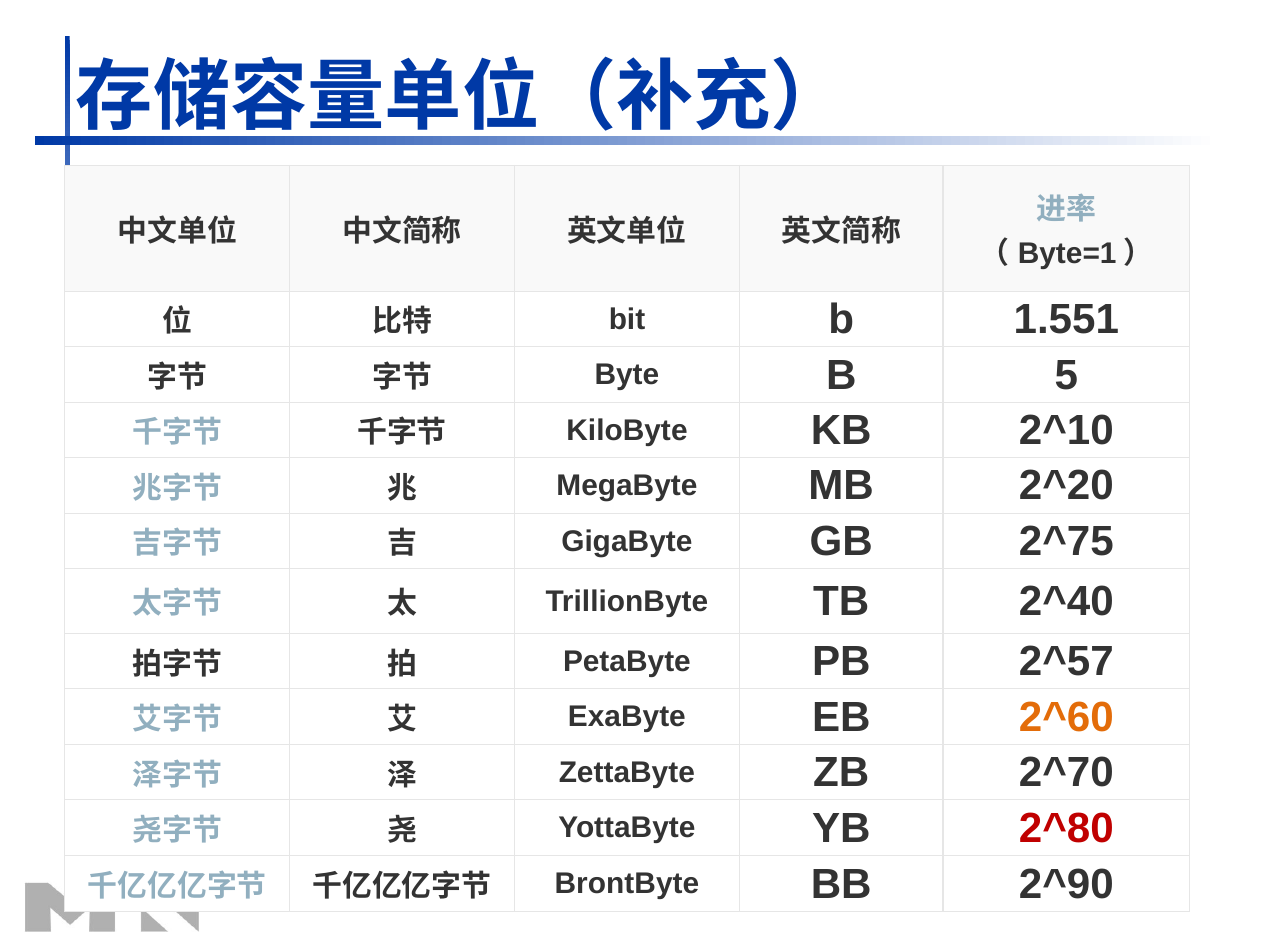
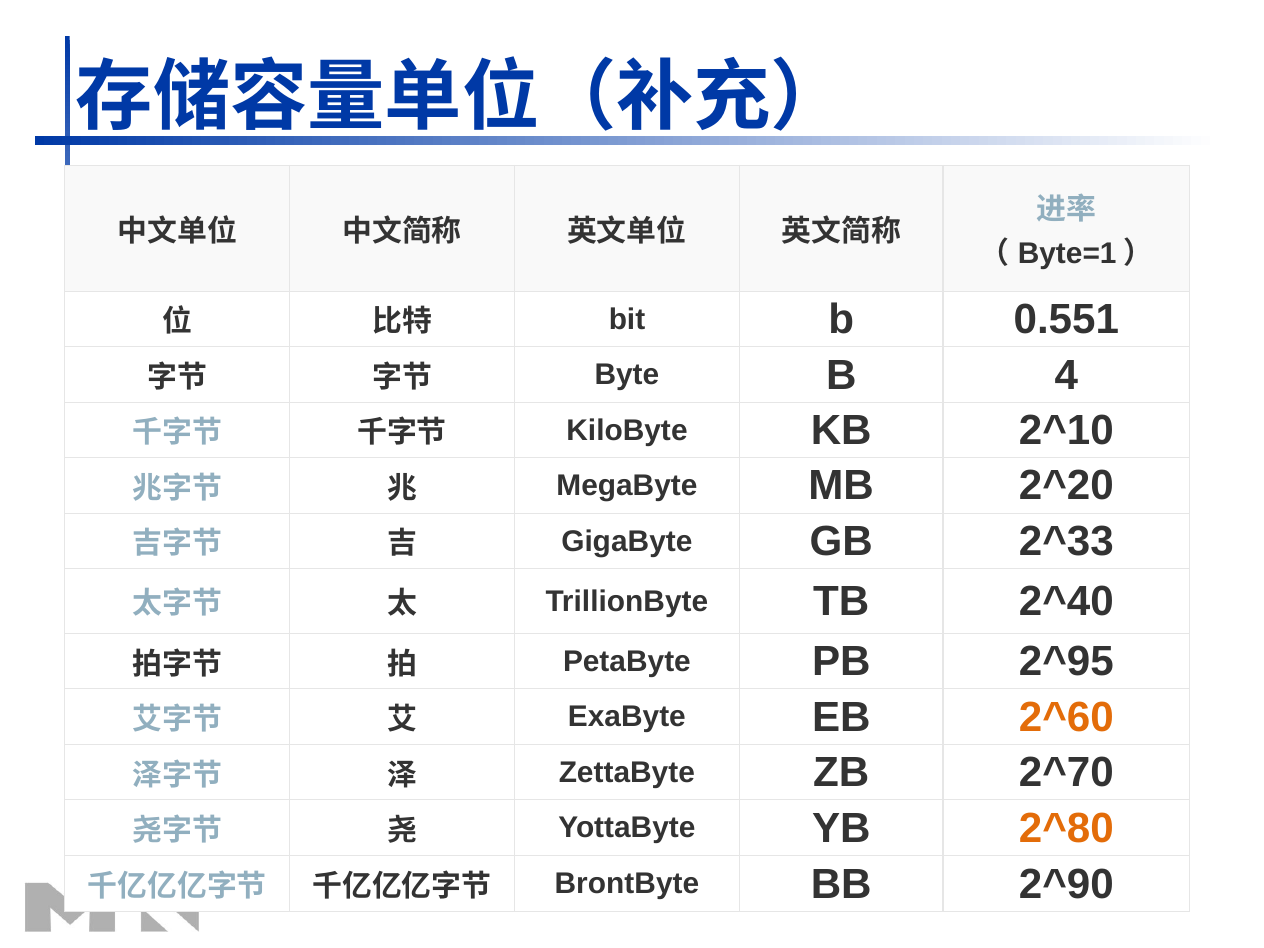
1.551: 1.551 -> 0.551 (1066, 320)
5: 5 -> 4 (1066, 375)
2^75: 2^75 -> 2^33 (1066, 542)
2^57: 2^57 -> 2^95 (1066, 662)
2^80 colour: red -> orange (1066, 828)
